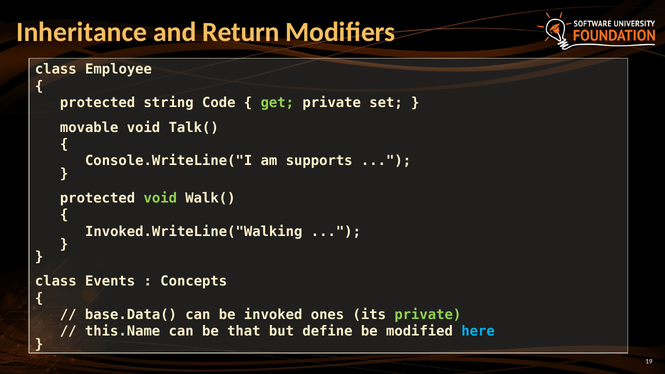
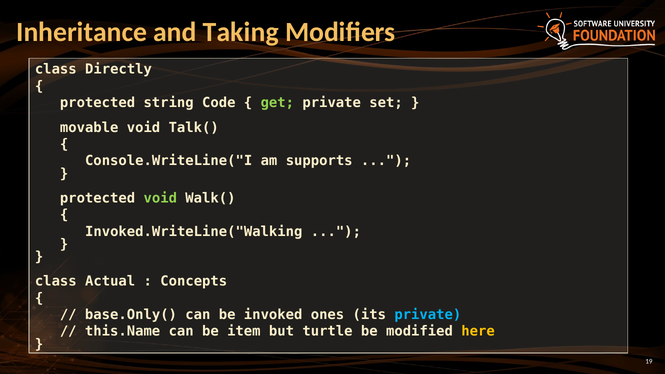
Return: Return -> Taking (241, 32)
Employee: Employee -> Directly (119, 69)
Events: Events -> Actual (110, 282)
base.Data(: base.Data( -> base.Only( (131, 315)
private colour: light green -> light blue (428, 315)
that: that -> item (244, 331)
define: define -> turtle (327, 331)
here colour: light blue -> yellow (478, 331)
